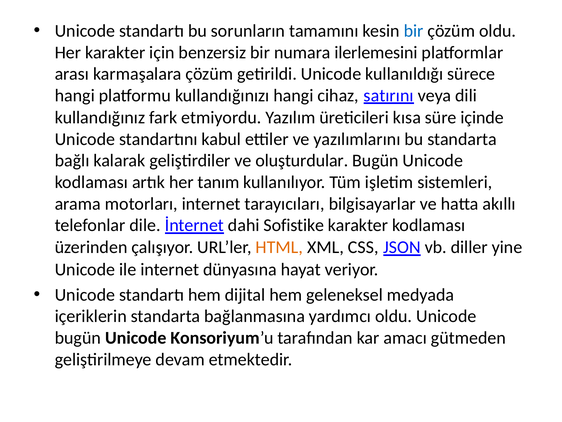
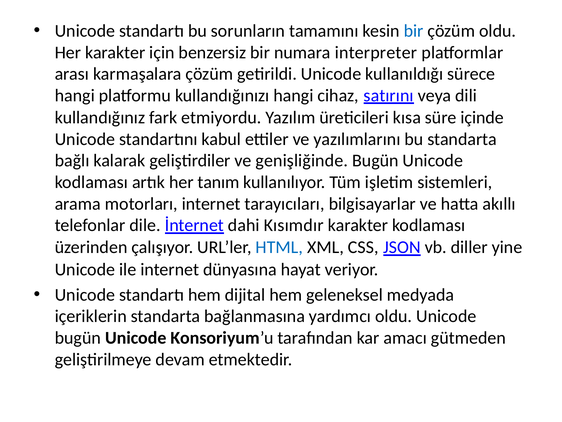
ilerlemesini: ilerlemesini -> interpreter (376, 52)
oluşturdular: oluşturdular -> genişliğinde (302, 161)
Sofistike: Sofistike -> Kısımdır (294, 225)
HTML colour: orange -> blue (279, 247)
